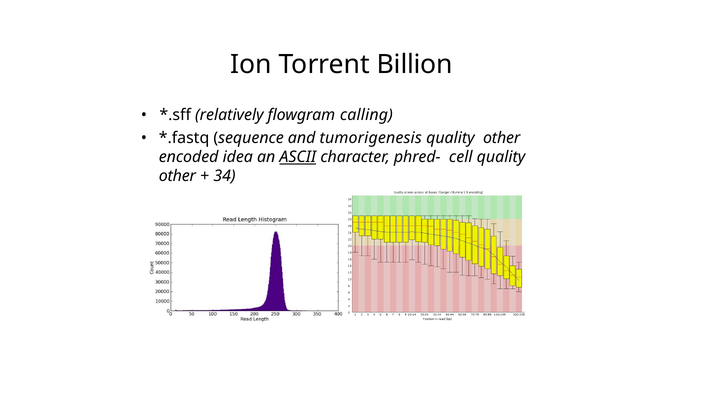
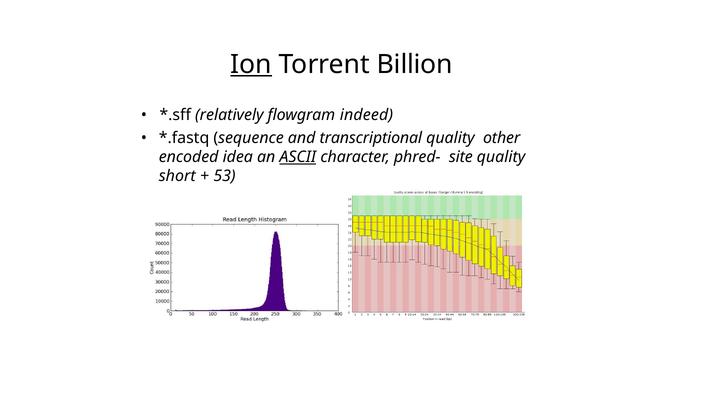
Ion underline: none -> present (251, 65)
calling: calling -> indeed (366, 115)
tumorigenesis: tumorigenesis -> transcriptional (371, 138)
cell: cell -> site (461, 157)
other: other -> short (177, 176)
34: 34 -> 53 (225, 176)
